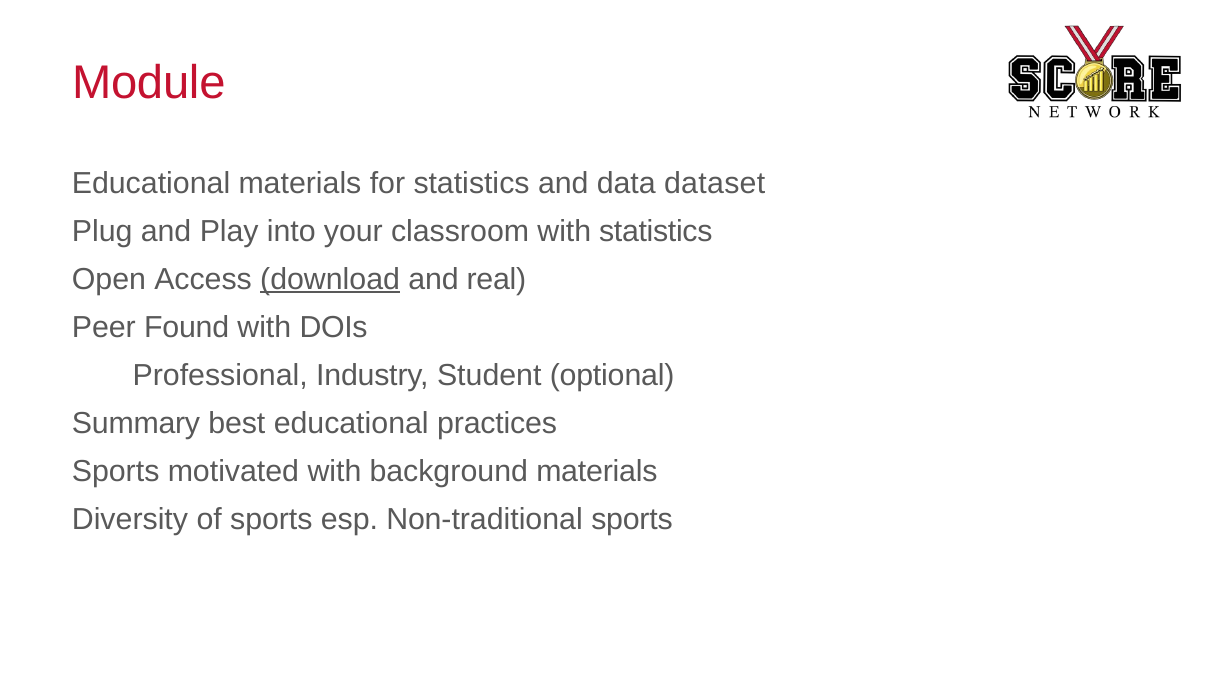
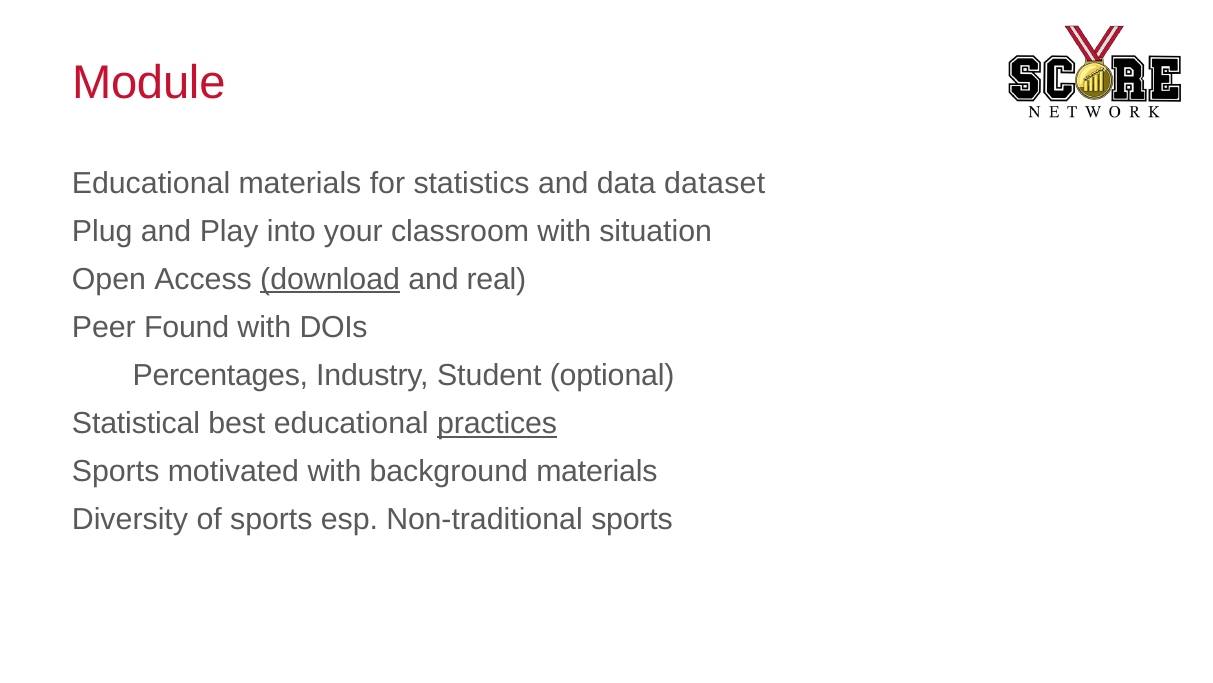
with statistics: statistics -> situation (656, 231)
Professional: Professional -> Percentages (220, 375)
Summary: Summary -> Statistical (136, 423)
practices underline: none -> present (497, 423)
